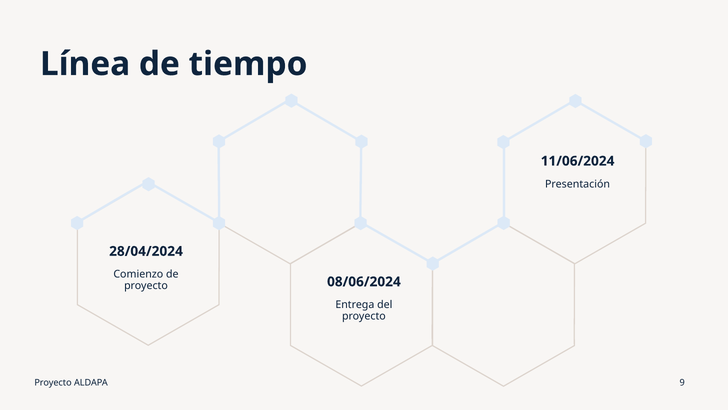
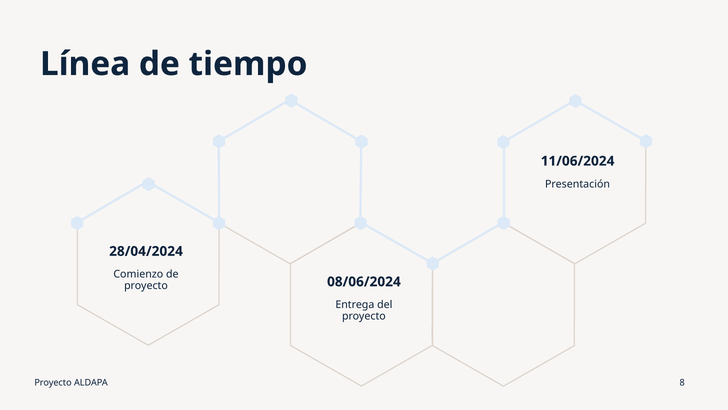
9: 9 -> 8 (682, 382)
